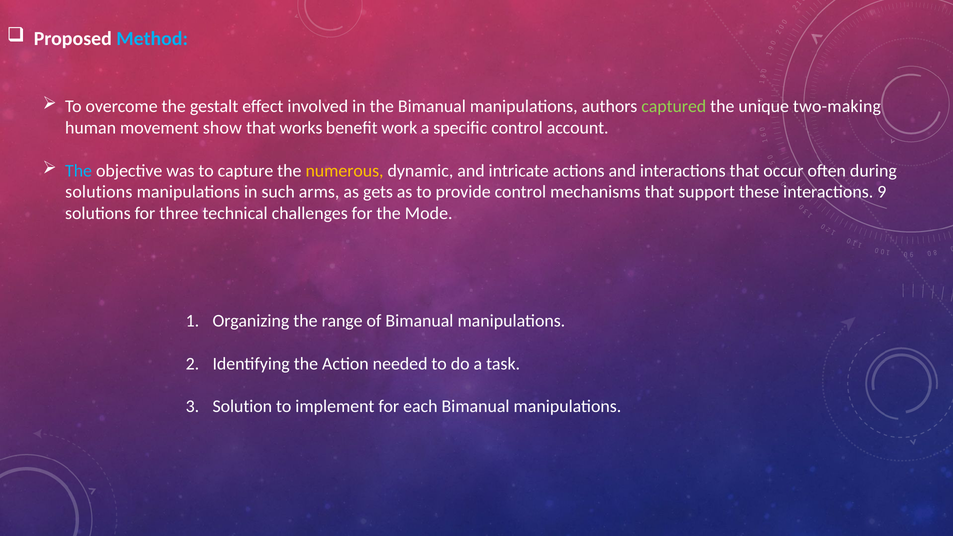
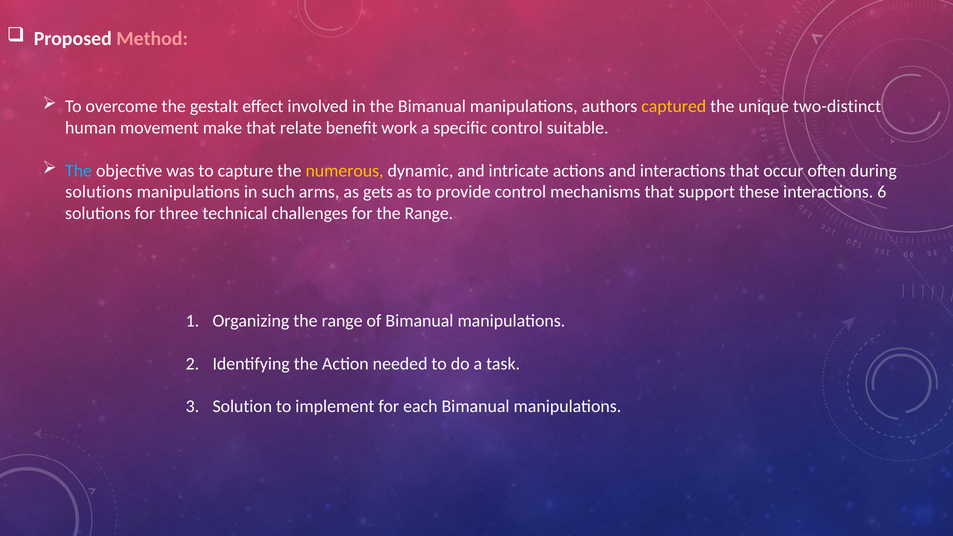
Method colour: light blue -> pink (152, 39)
captured colour: light green -> yellow (674, 106)
two-making: two-making -> two-distinct (837, 106)
show: show -> make (223, 128)
works: works -> relate (301, 128)
account: account -> suitable (578, 128)
9: 9 -> 6 (882, 192)
for the Mode: Mode -> Range (429, 214)
